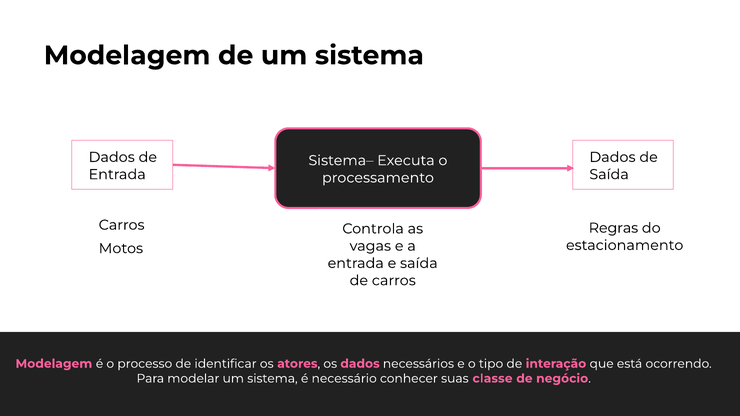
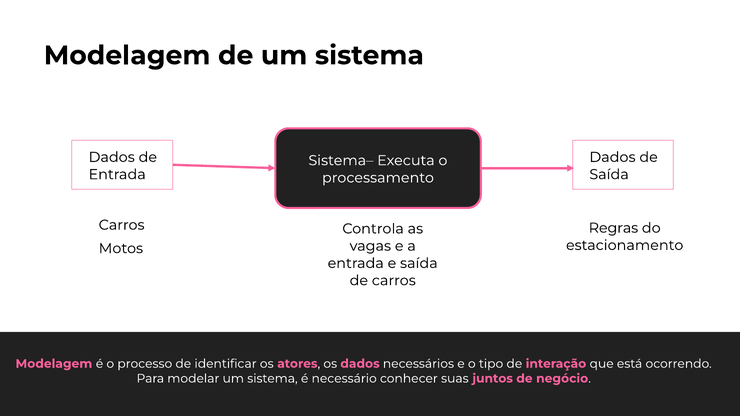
classe: classe -> juntos (493, 379)
